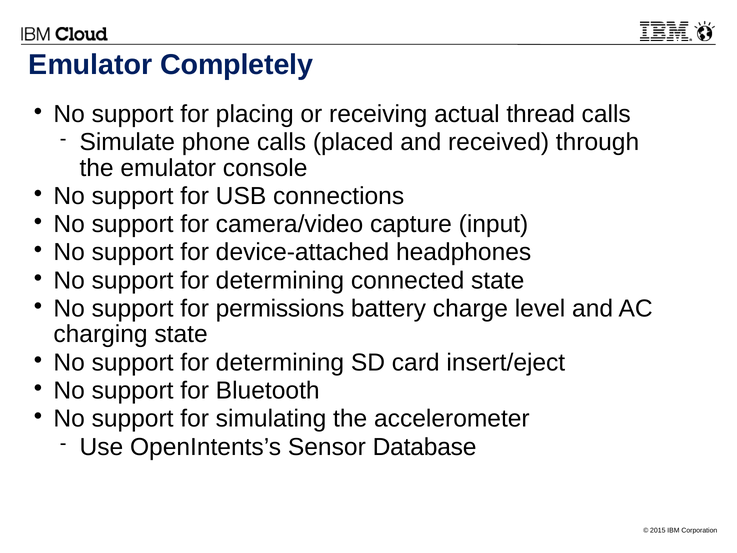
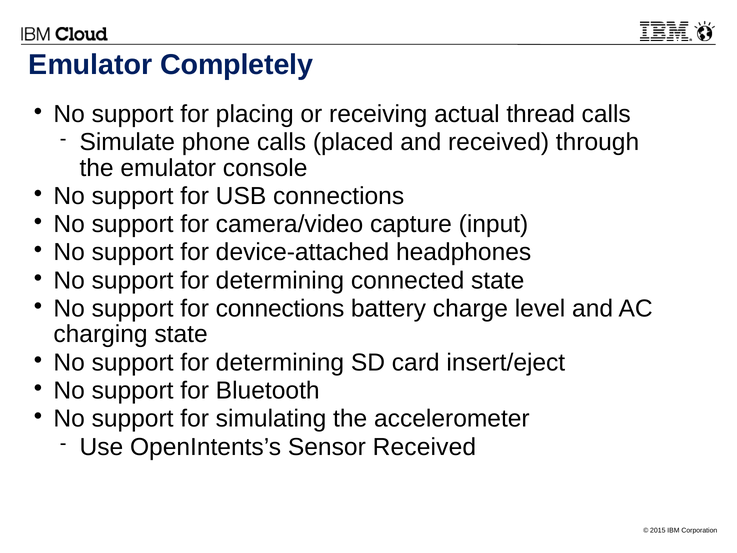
for permissions: permissions -> connections (280, 309)
Sensor Database: Database -> Received (424, 447)
